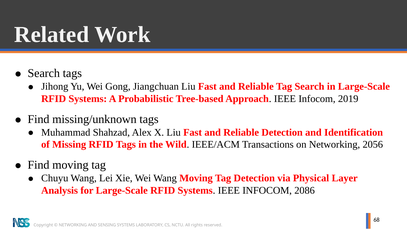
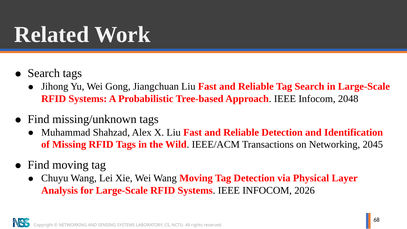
2019: 2019 -> 2048 (348, 99)
2056: 2056 -> 2045 (373, 144)
2086: 2086 -> 2026 (305, 190)
